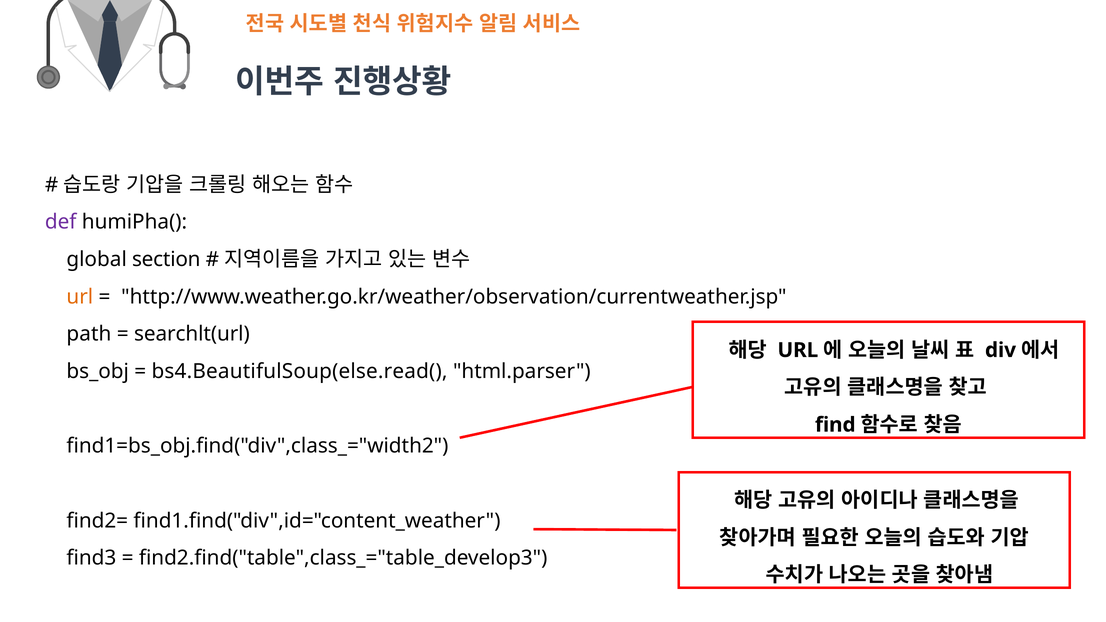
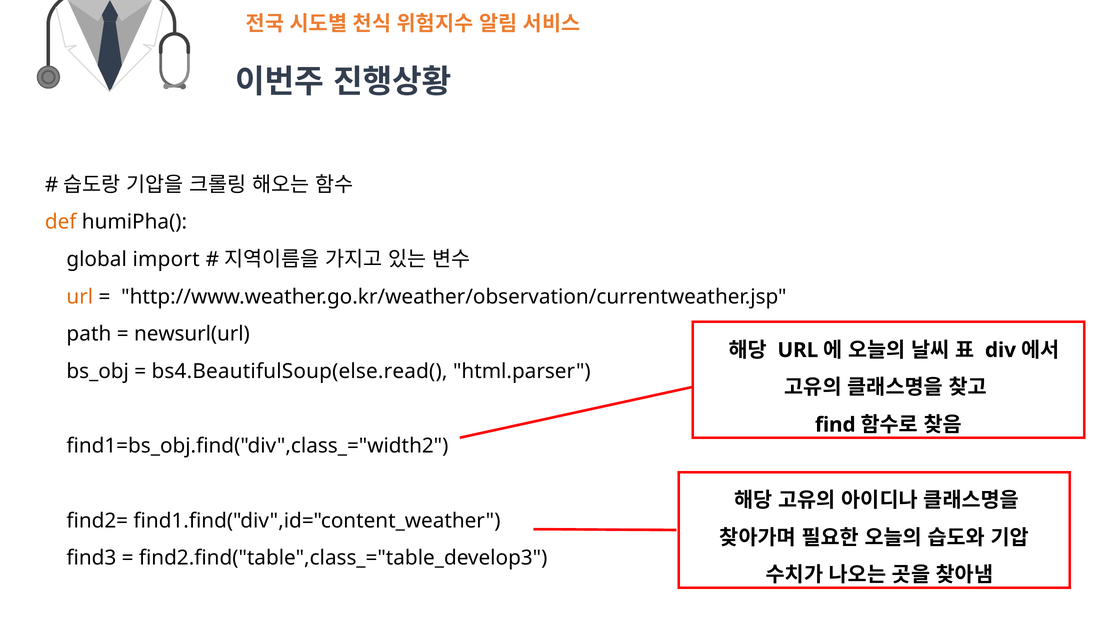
def colour: purple -> orange (61, 222)
section: section -> import (166, 260)
searchlt(url: searchlt(url -> newsurl(url (192, 334)
